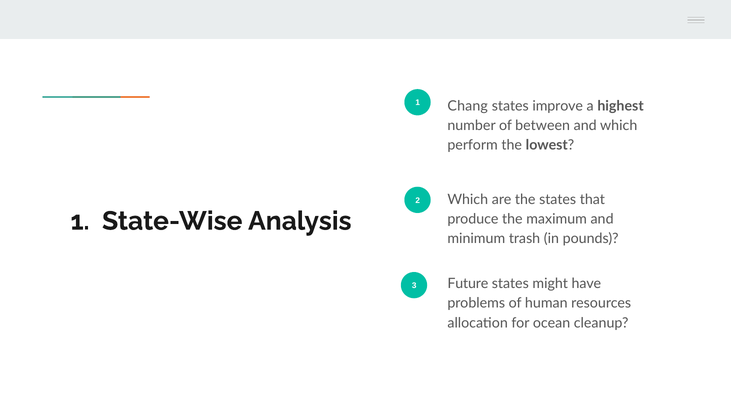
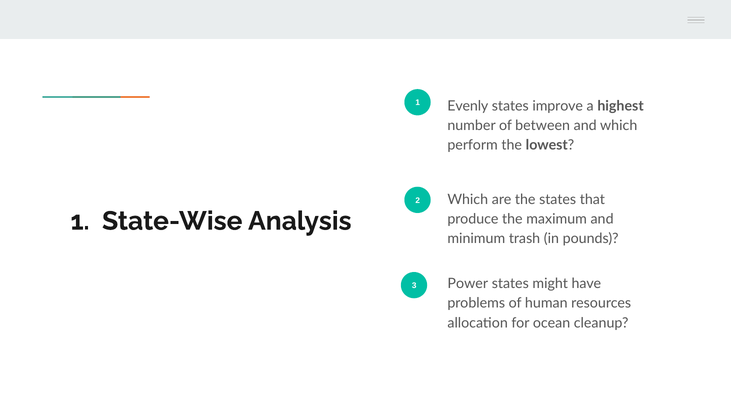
Chang: Chang -> Evenly (468, 106)
Future: Future -> Power (468, 284)
